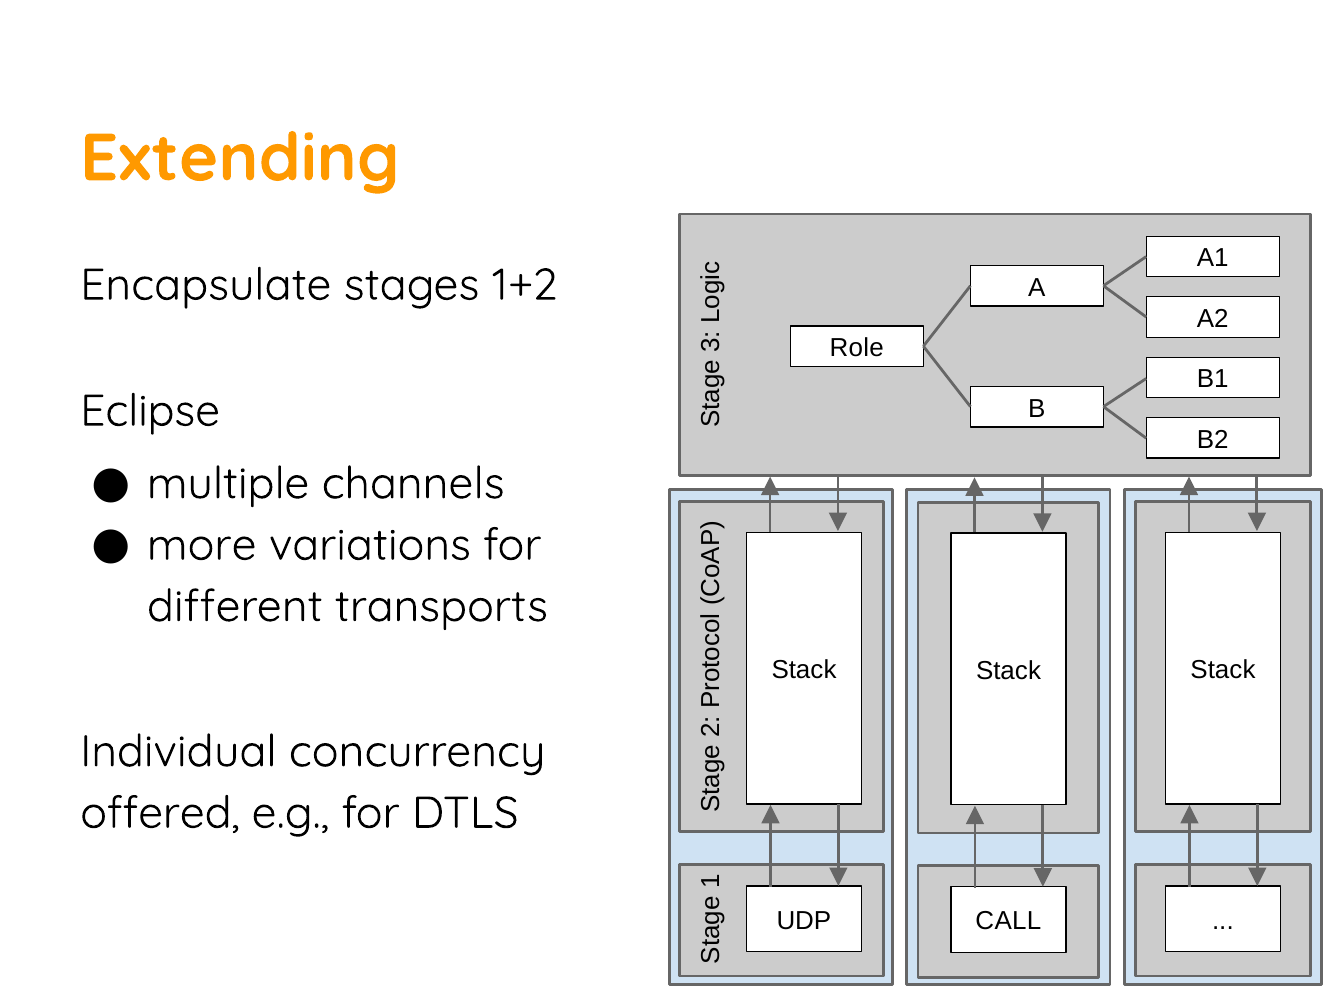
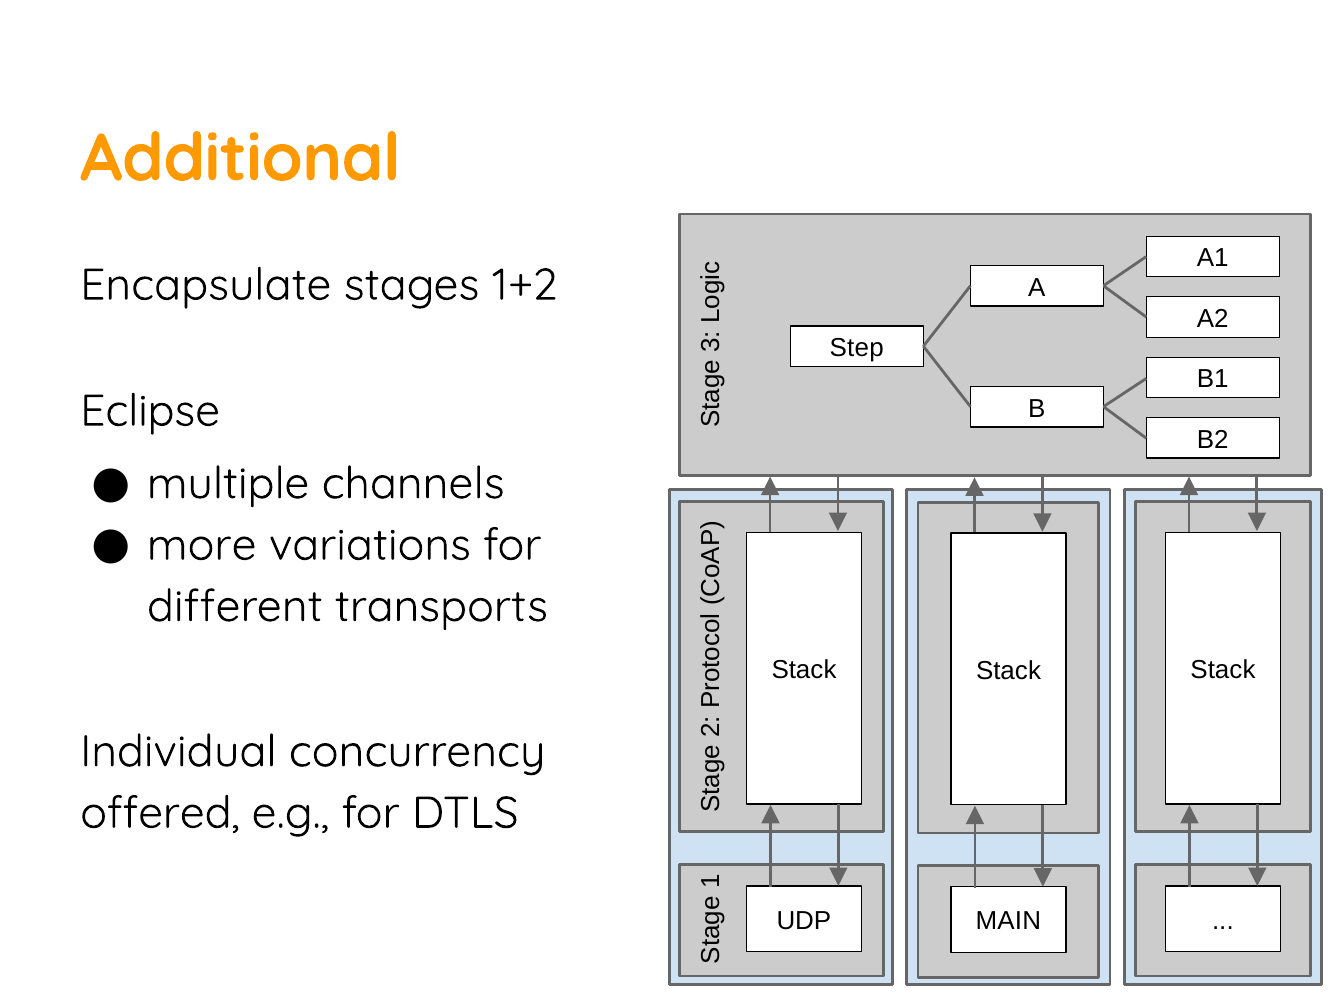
Extending: Extending -> Additional (240, 158)
Role: Role -> Step (857, 348)
CALL: CALL -> MAIN (1008, 921)
